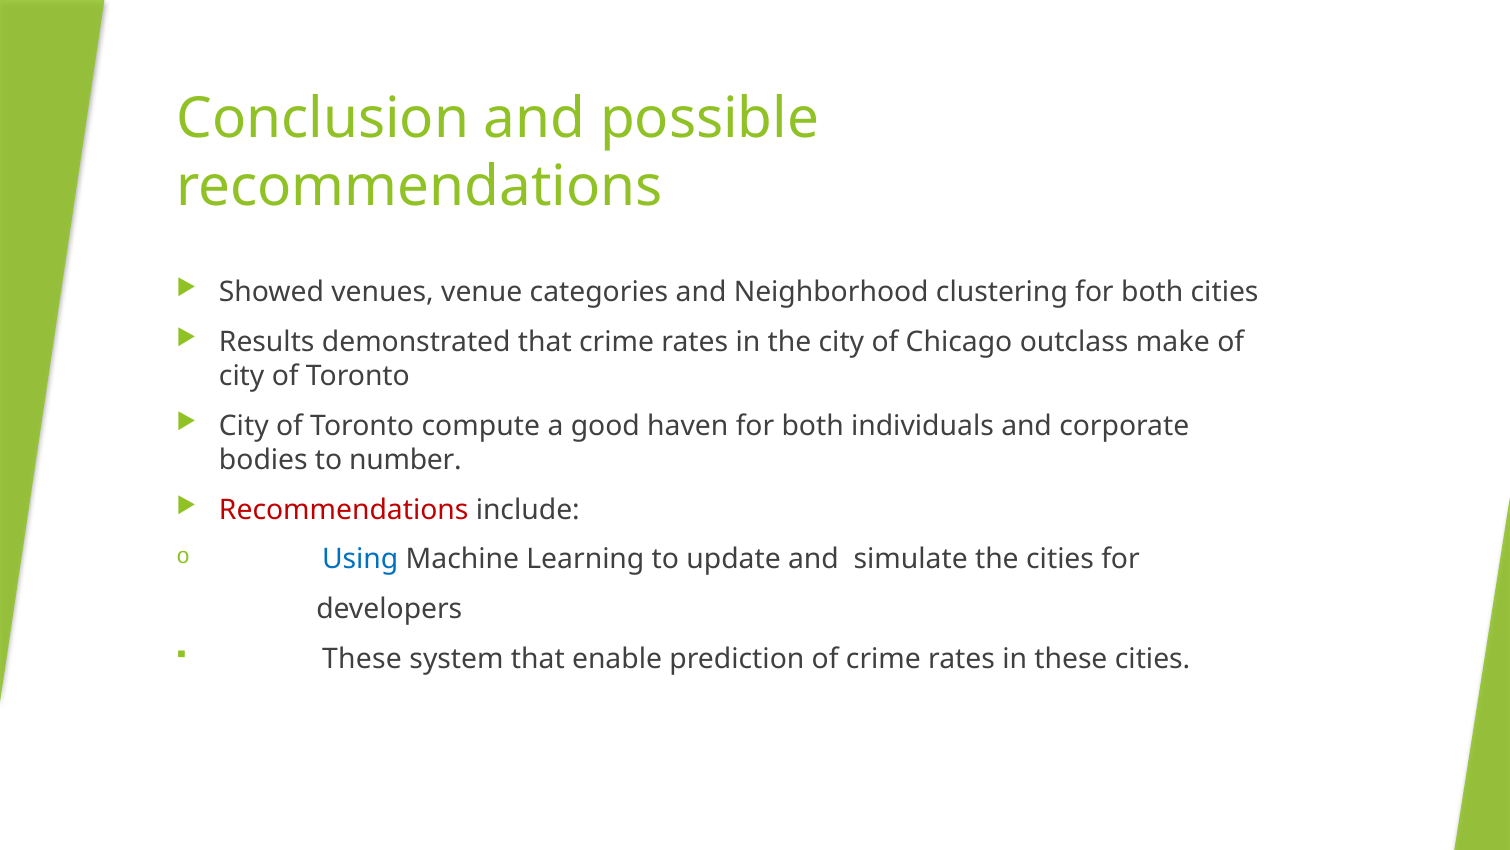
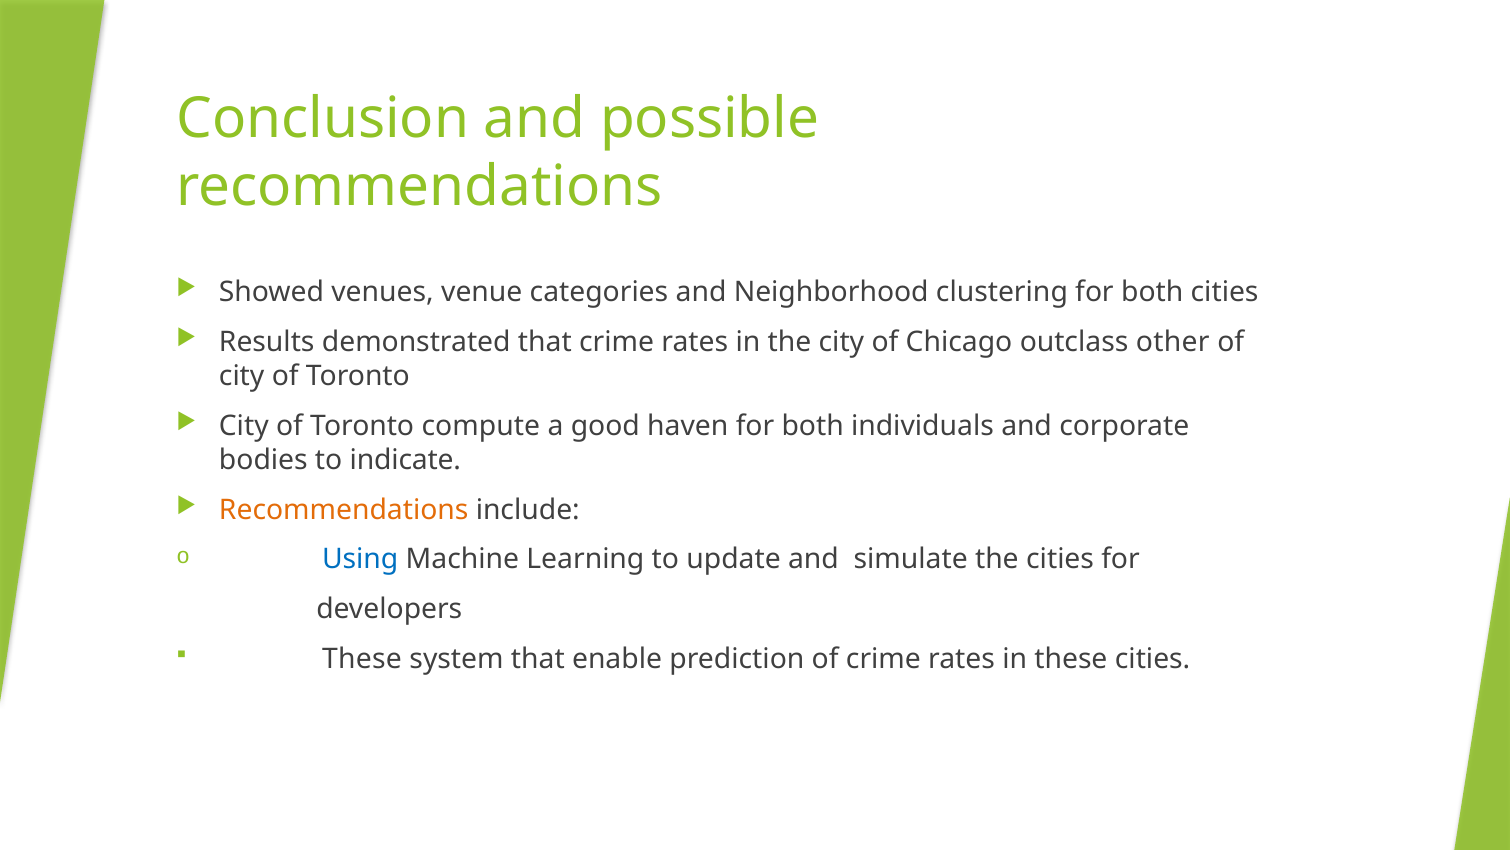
make: make -> other (1173, 342)
number: number -> indicate (405, 460)
Recommendations colour: red -> orange (344, 509)
